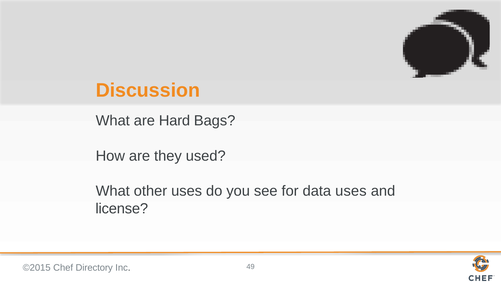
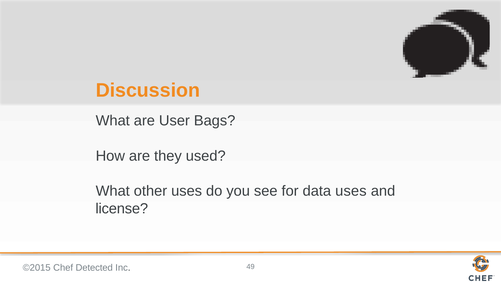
Hard: Hard -> User (174, 121)
Directory: Directory -> Detected (94, 268)
